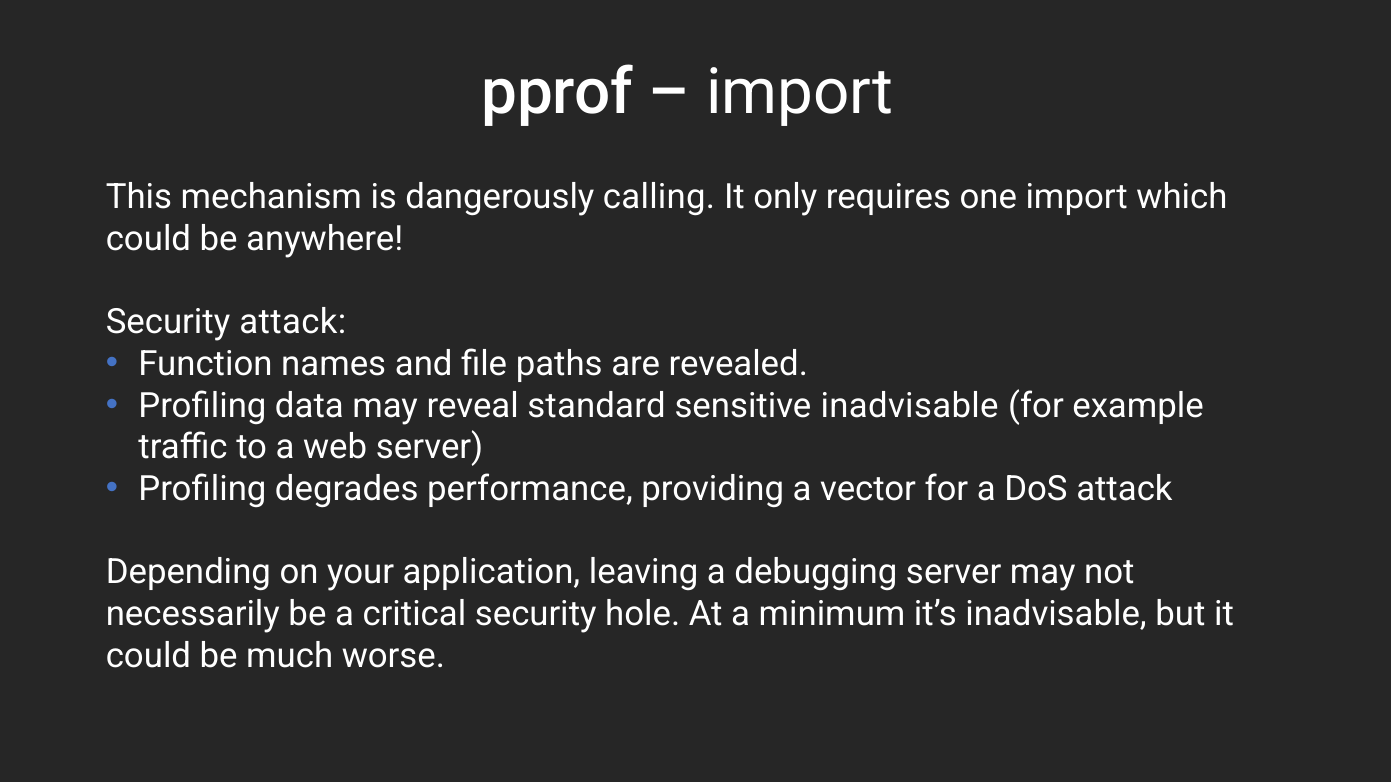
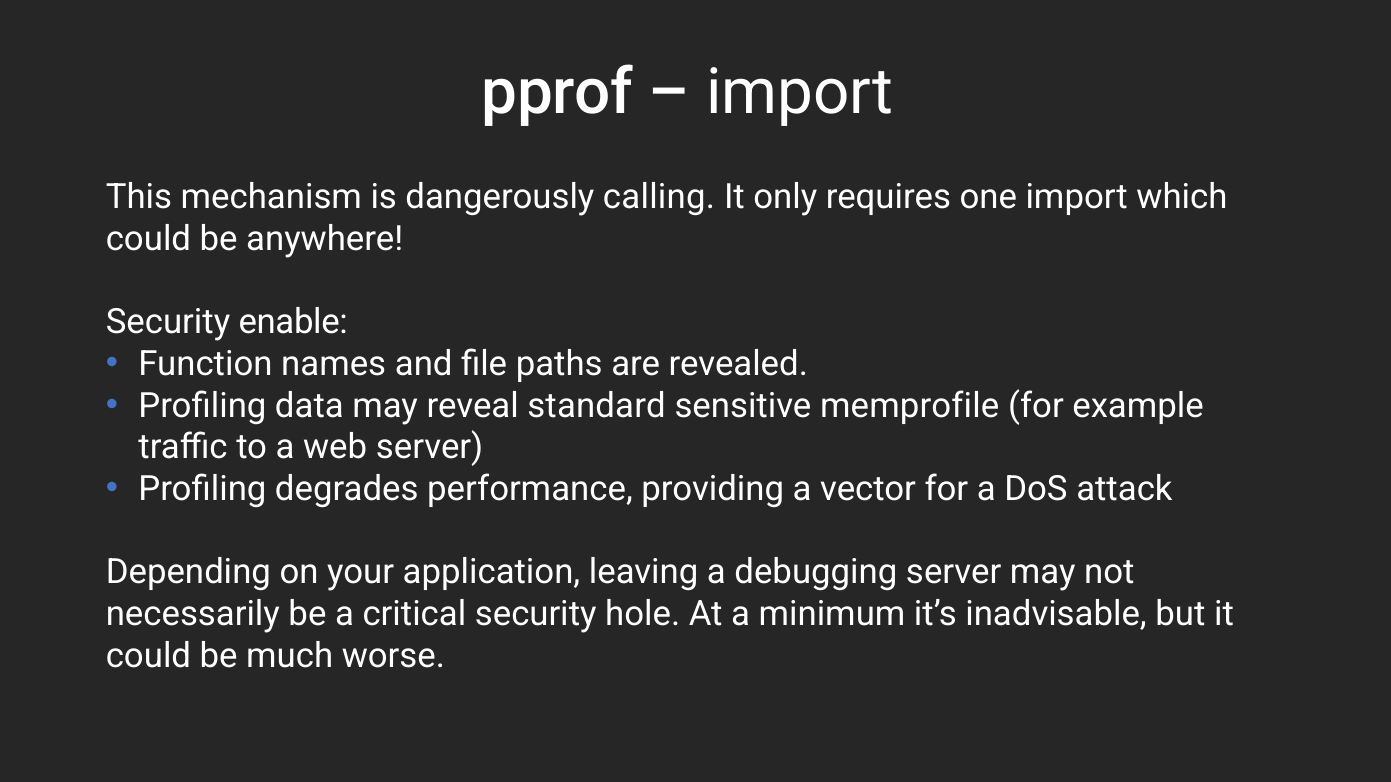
Security attack: attack -> enable (293, 322)
sensitive inadvisable: inadvisable -> memprofile (910, 406)
